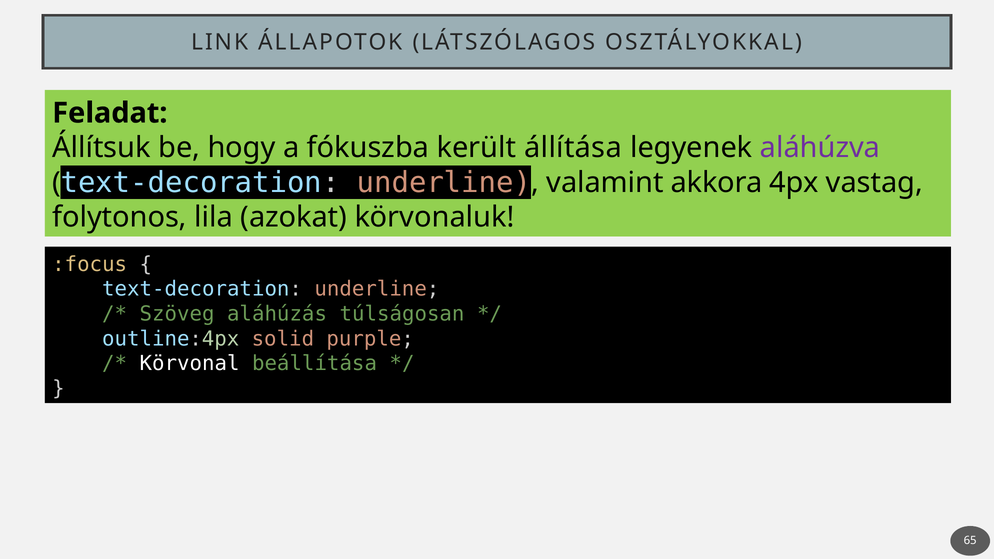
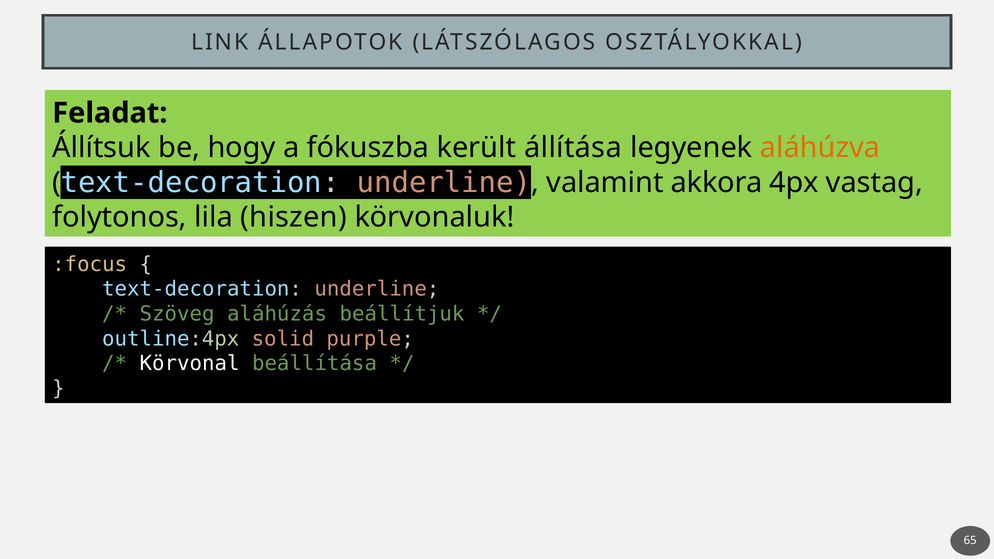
aláhúzva colour: purple -> orange (820, 148)
azokat: azokat -> hiszen (294, 217)
túlságosan: túlságosan -> beállítjuk (402, 314)
